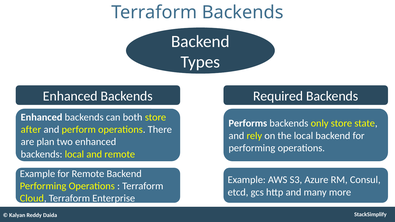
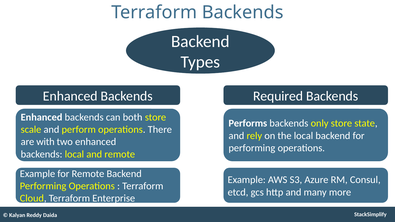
after: after -> scale (31, 130)
plan: plan -> with (45, 142)
